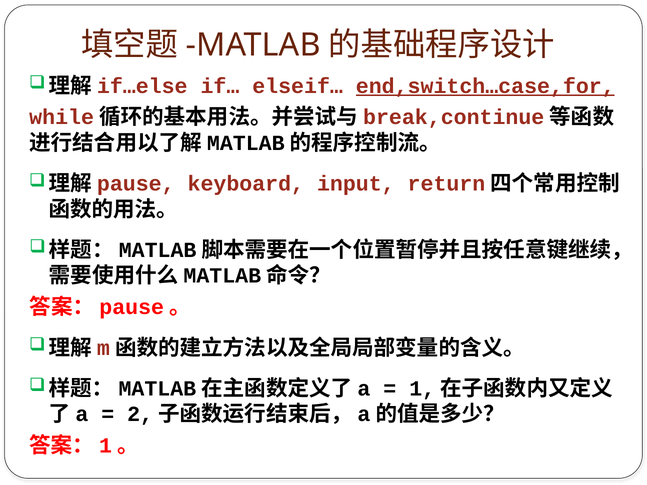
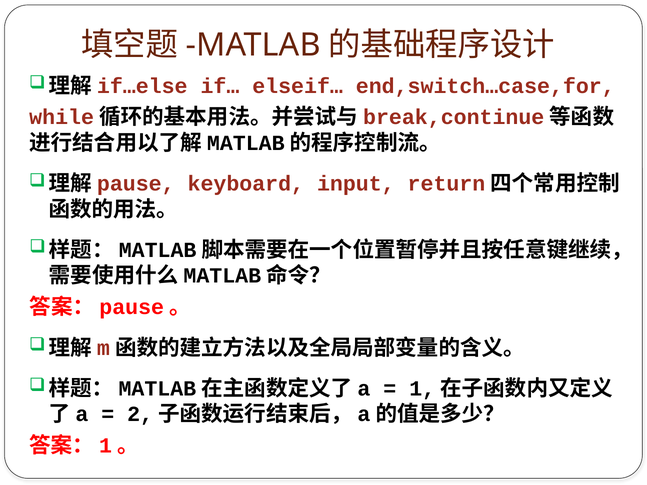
end,switch…case,for underline: present -> none (485, 86)
